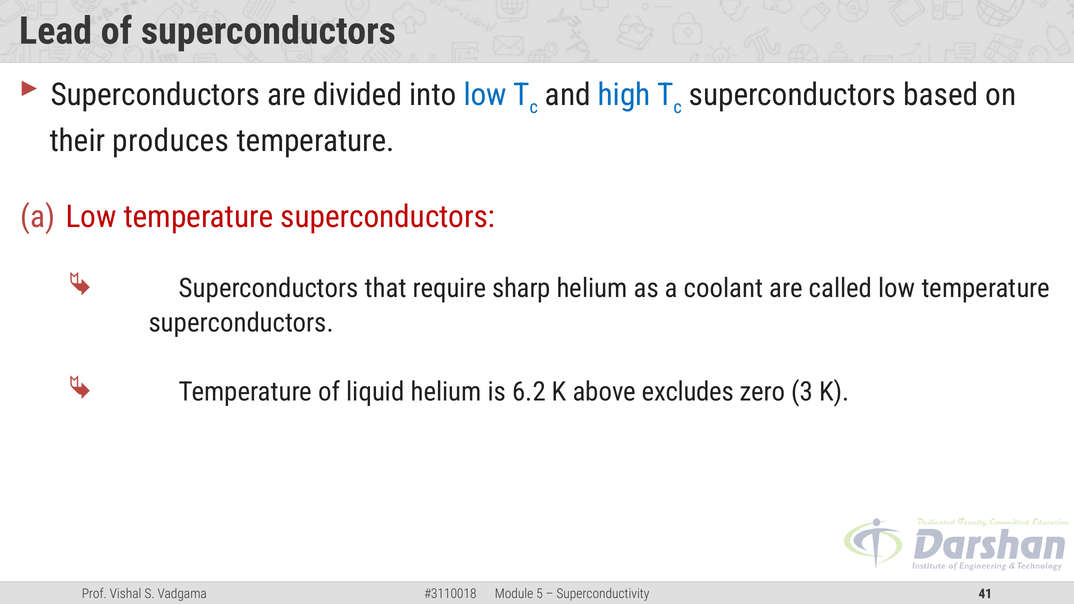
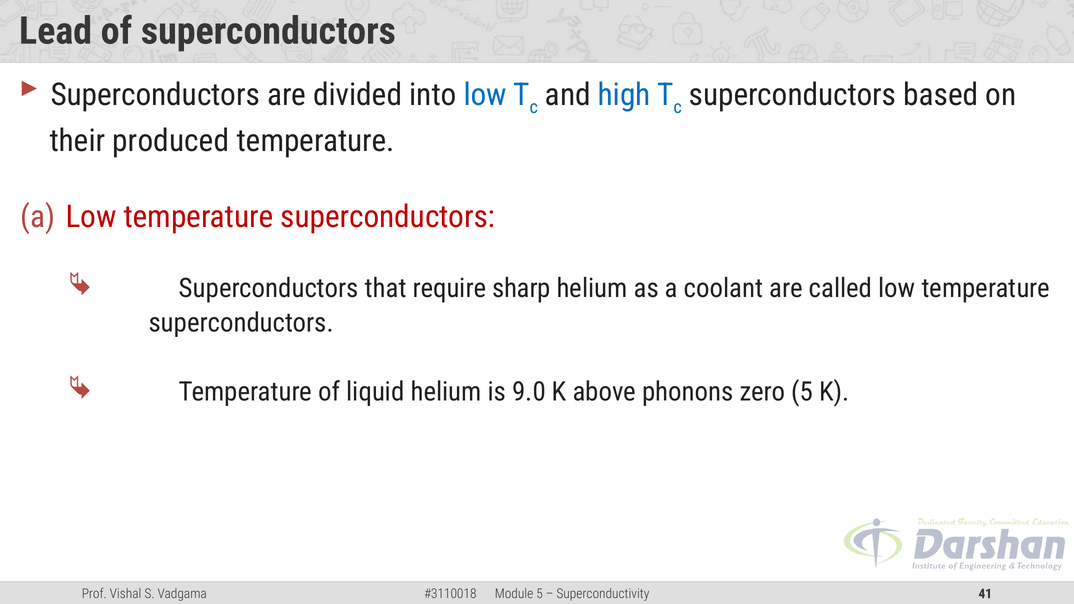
produces: produces -> produced (171, 141)
6.2: 6.2 -> 9.0 (529, 392)
excludes: excludes -> phonons (688, 392)
zero 3: 3 -> 5 (802, 392)
